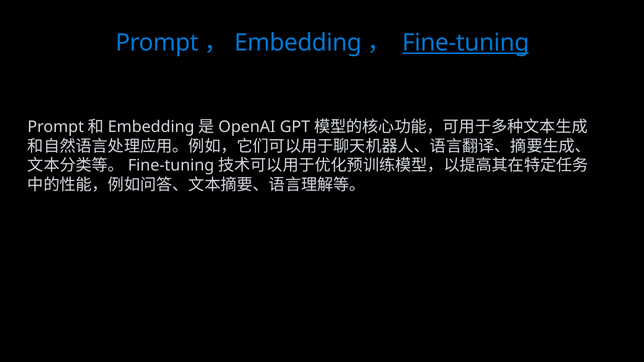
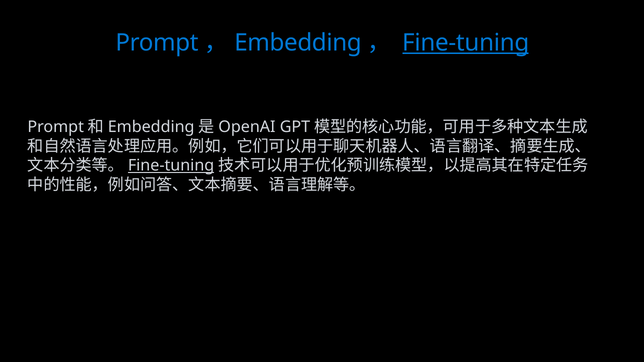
Fine-tuning underline: none -> present (171, 166)
